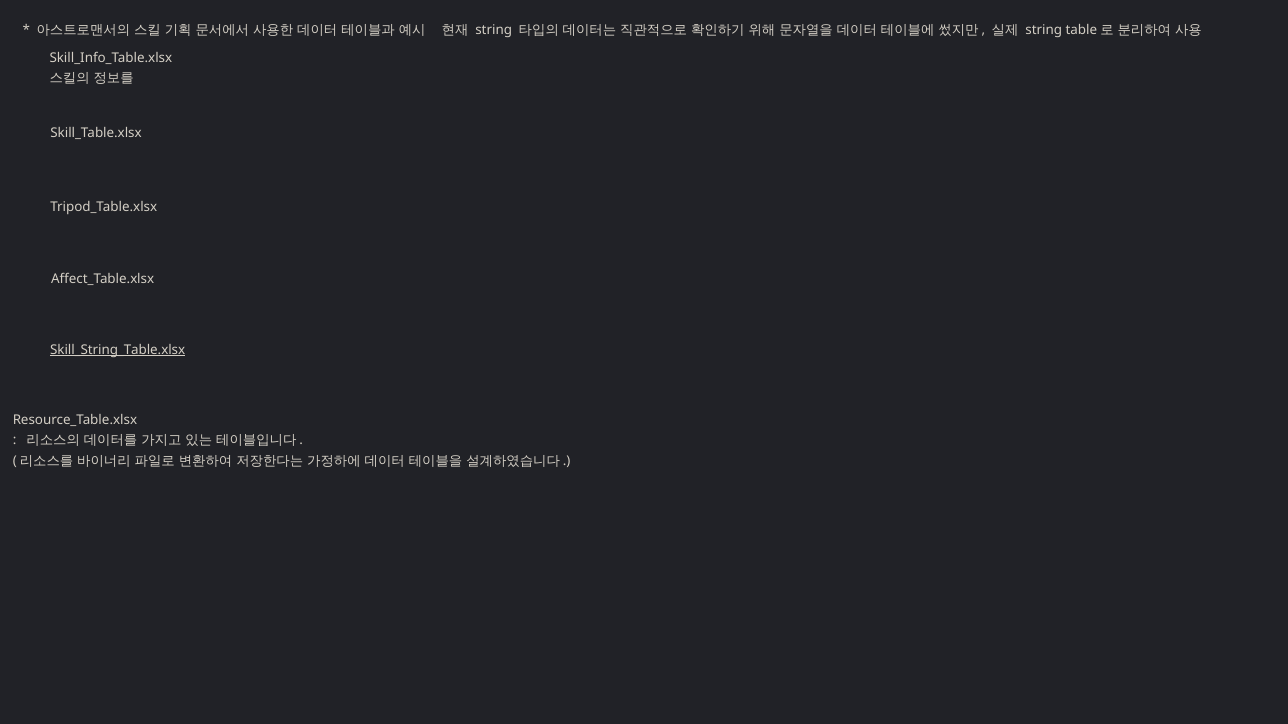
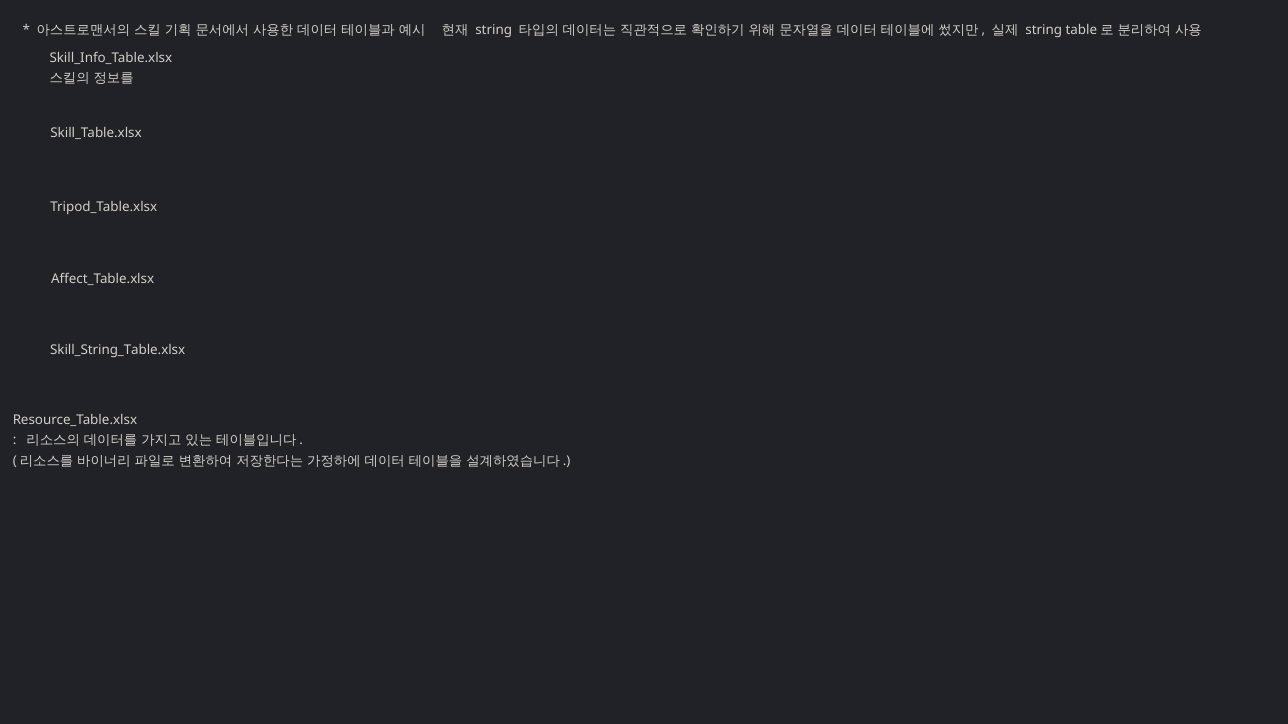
Skill_String_Table.xlsx underline: present -> none (118, 350)
